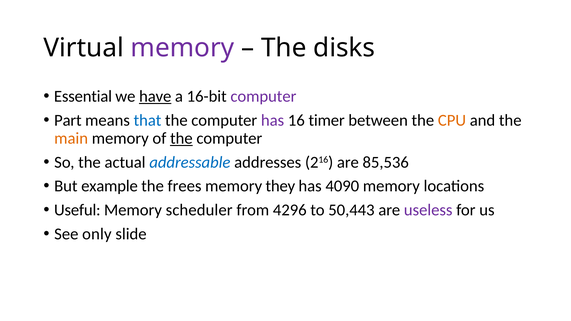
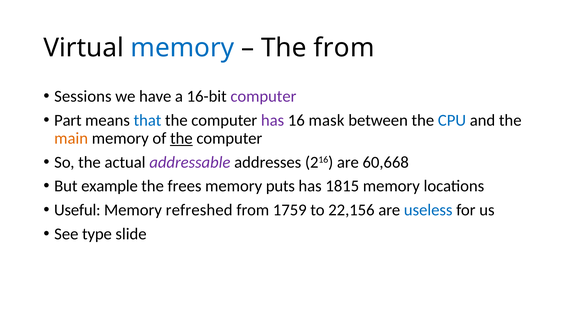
memory colour: purple -> blue (182, 48)
The disks: disks -> from (344, 48)
Essential: Essential -> Sessions (83, 97)
have underline: present -> none (155, 97)
timer: timer -> mask (326, 120)
CPU colour: orange -> blue (452, 120)
addressable colour: blue -> purple (190, 162)
85,536: 85,536 -> 60,668 (386, 162)
they: they -> puts (280, 186)
4090: 4090 -> 1815 (342, 186)
scheduler: scheduler -> refreshed (199, 210)
4296: 4296 -> 1759 (290, 210)
50,443: 50,443 -> 22,156 (351, 210)
useless colour: purple -> blue (428, 210)
only: only -> type (97, 234)
